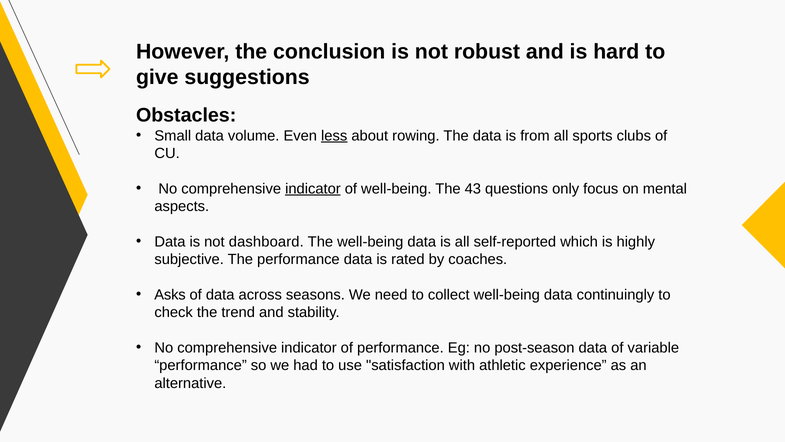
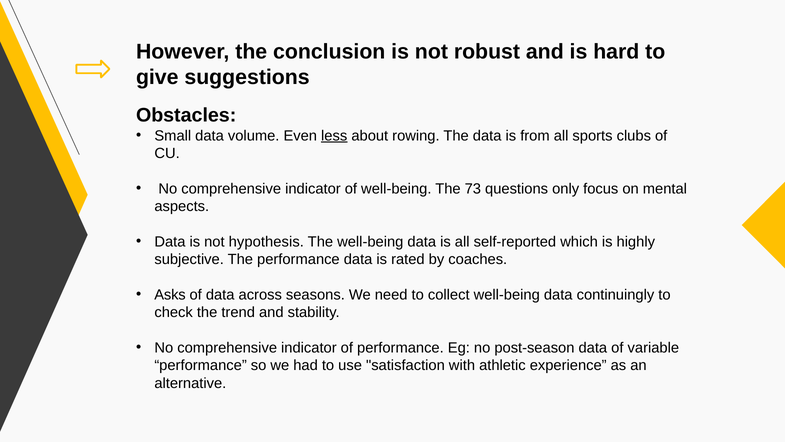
indicator underline: present -> none (313, 189)
43: 43 -> 73 (473, 189)
dashboard: dashboard -> hypothesis (266, 242)
